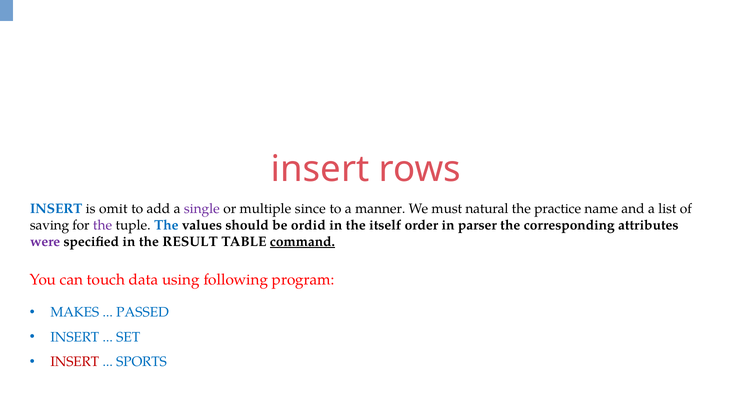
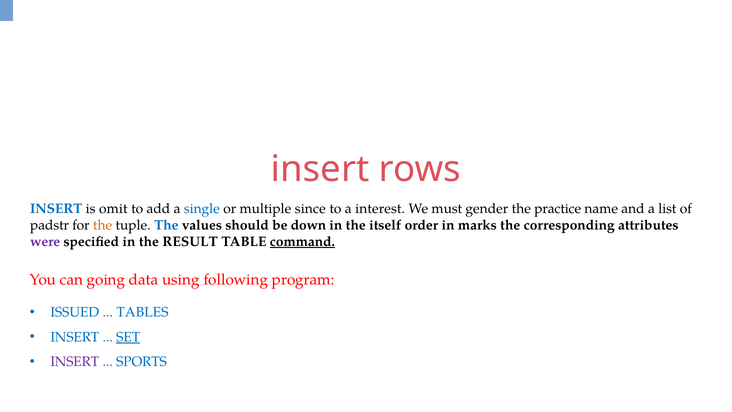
single colour: purple -> blue (202, 209)
manner: manner -> interest (380, 209)
natural: natural -> gender (487, 209)
saving: saving -> padstr (50, 225)
the colour: purple -> orange (103, 225)
ordid: ordid -> down (309, 225)
parser: parser -> marks (477, 225)
touch: touch -> going (106, 279)
MAKES: MAKES -> ISSUED (75, 312)
PASSED: PASSED -> TABLES (142, 312)
SET underline: none -> present (128, 337)
INSERT colour: red -> purple (75, 362)
